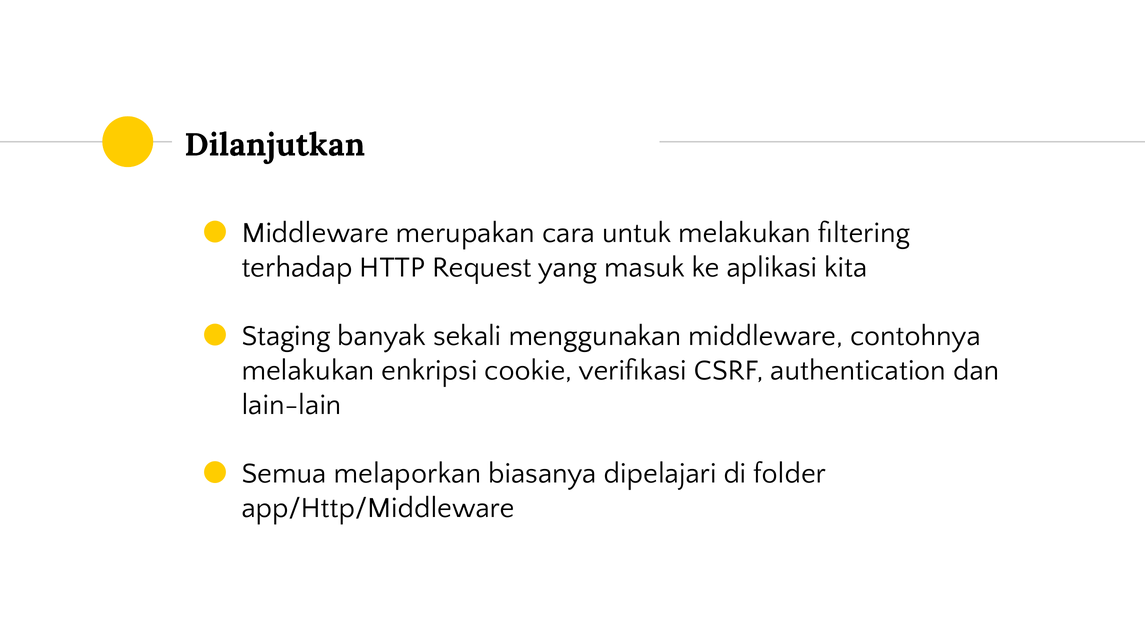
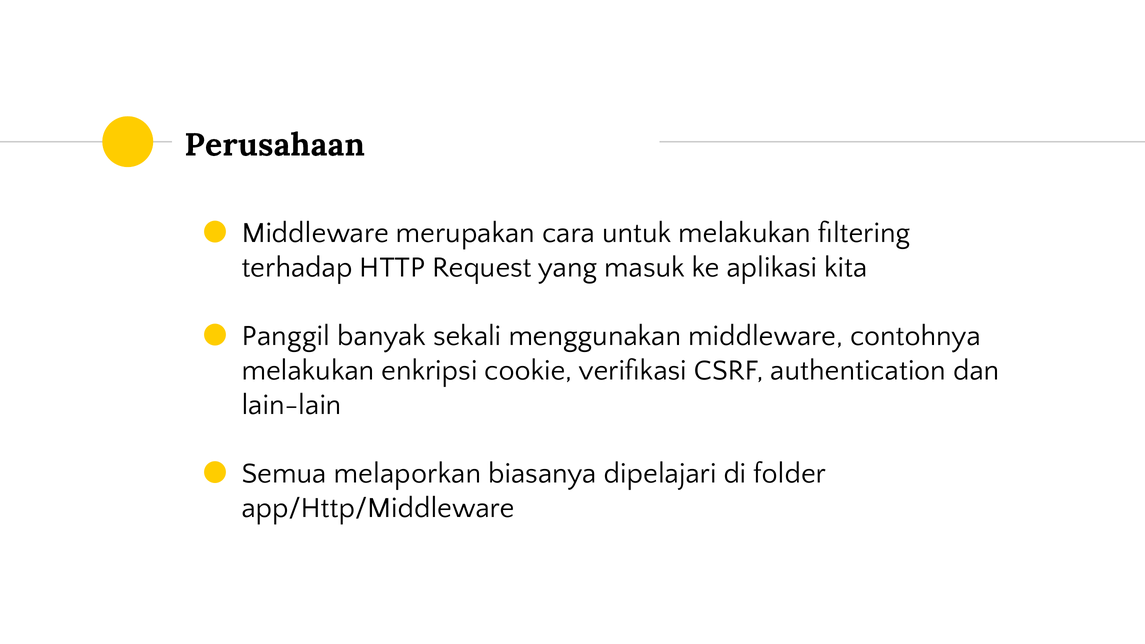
Dilanjutkan: Dilanjutkan -> Perusahaan (275, 145)
Staging: Staging -> Panggil (286, 336)
